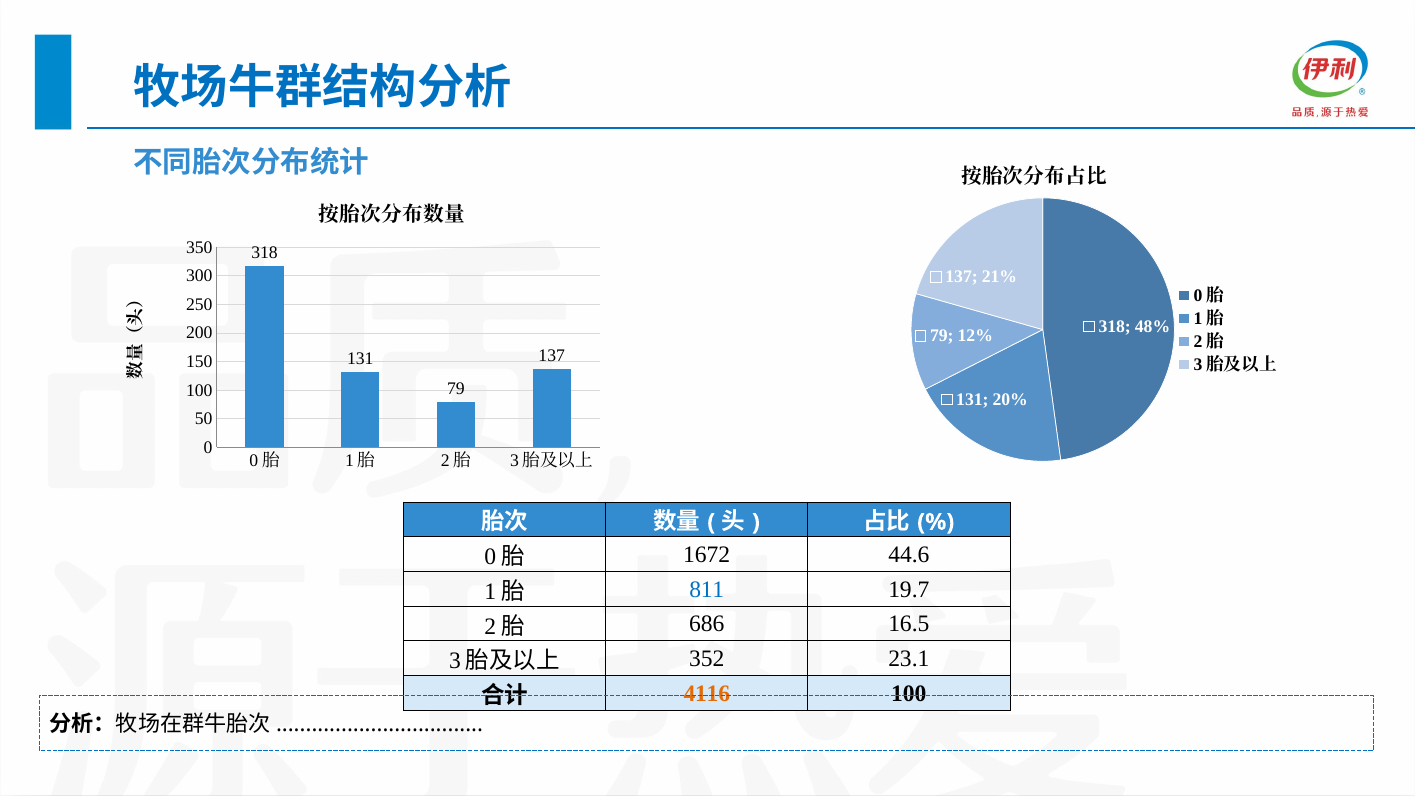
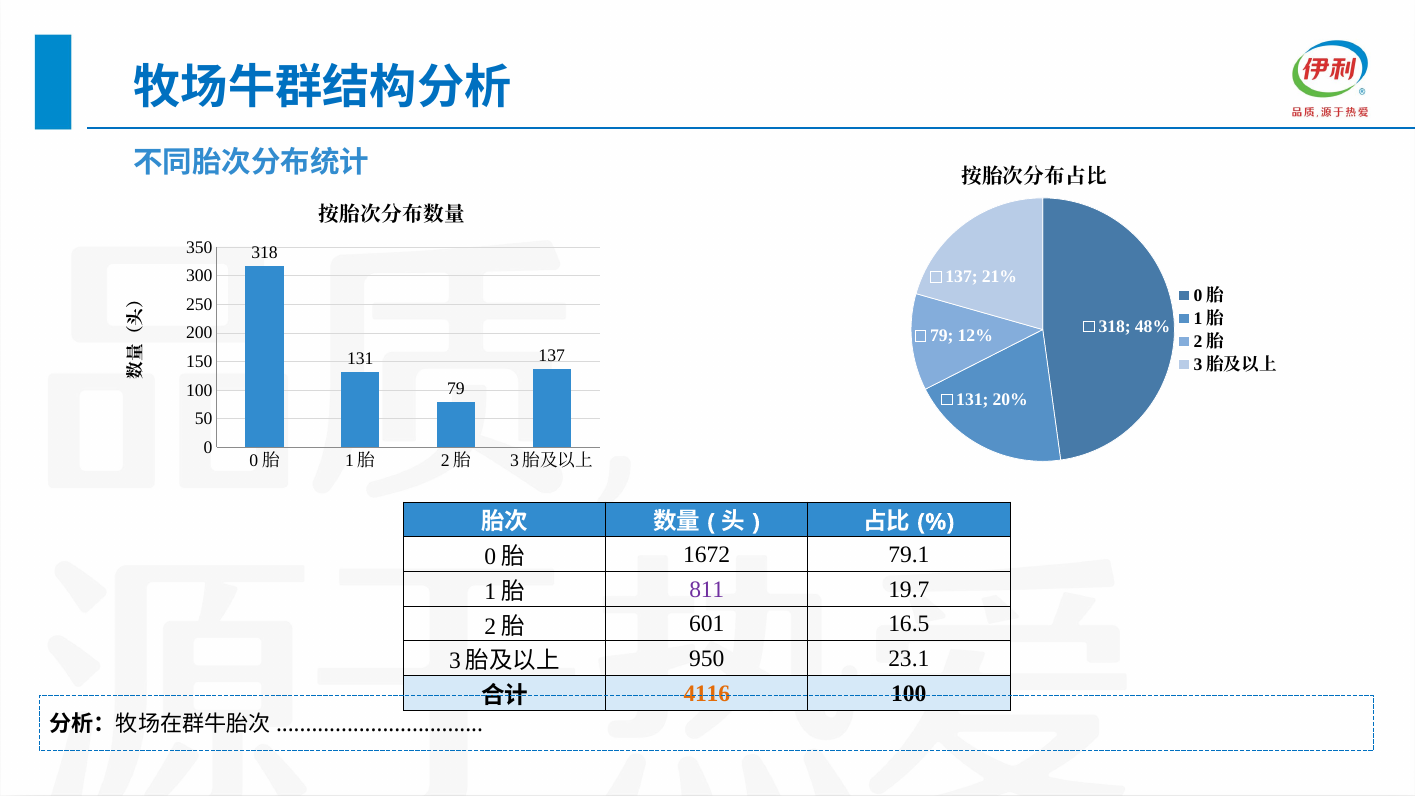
44.6: 44.6 -> 79.1 (909, 555)
811 colour: blue -> purple (707, 589)
686: 686 -> 601 (707, 624)
352: 352 -> 950 (707, 659)
